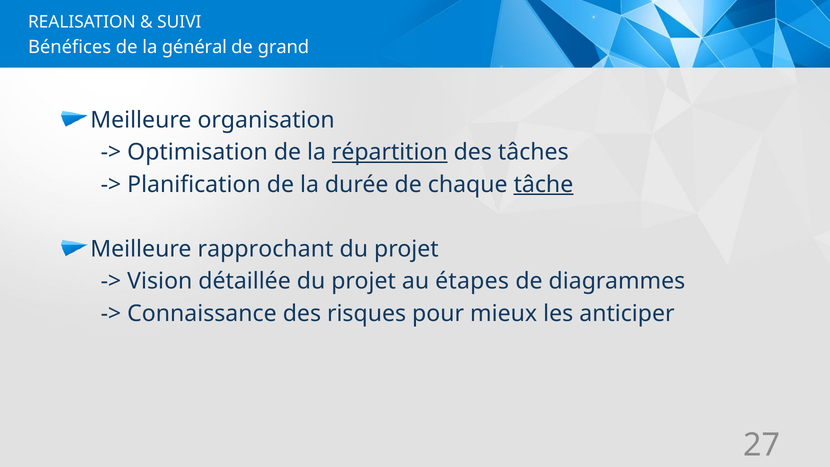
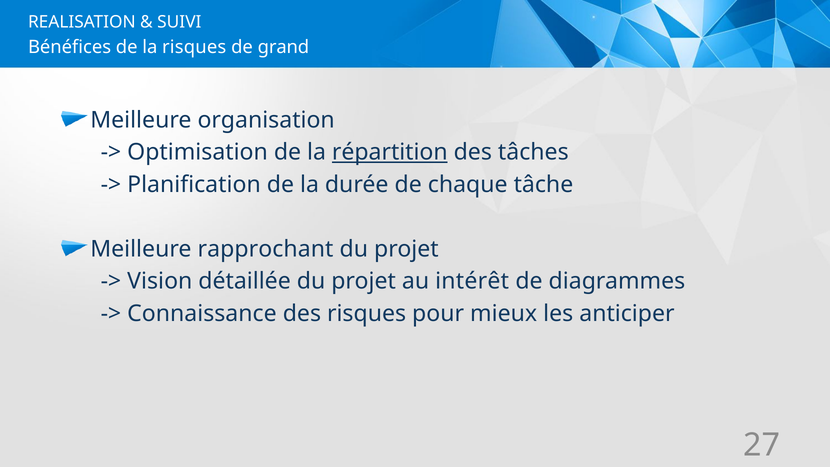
la général: général -> risques (194, 47)
tâche underline: present -> none (543, 184)
étapes: étapes -> intérêt (472, 281)
